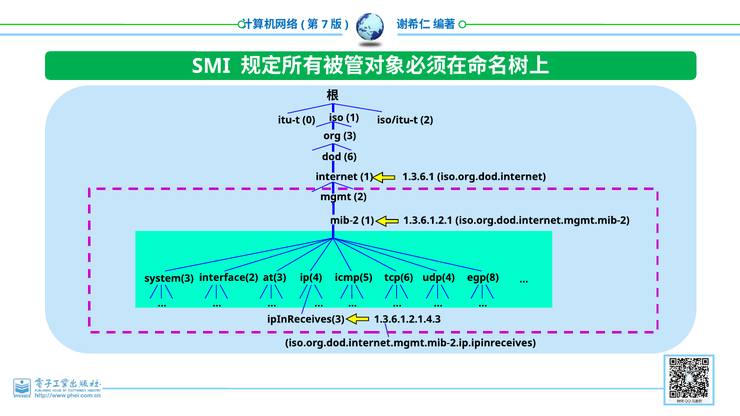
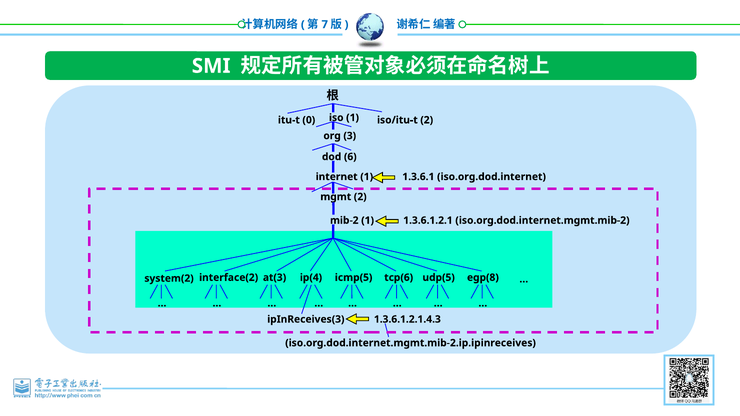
system(3: system(3 -> system(2 (169, 279)
udp(4: udp(4 -> udp(5 (439, 278)
